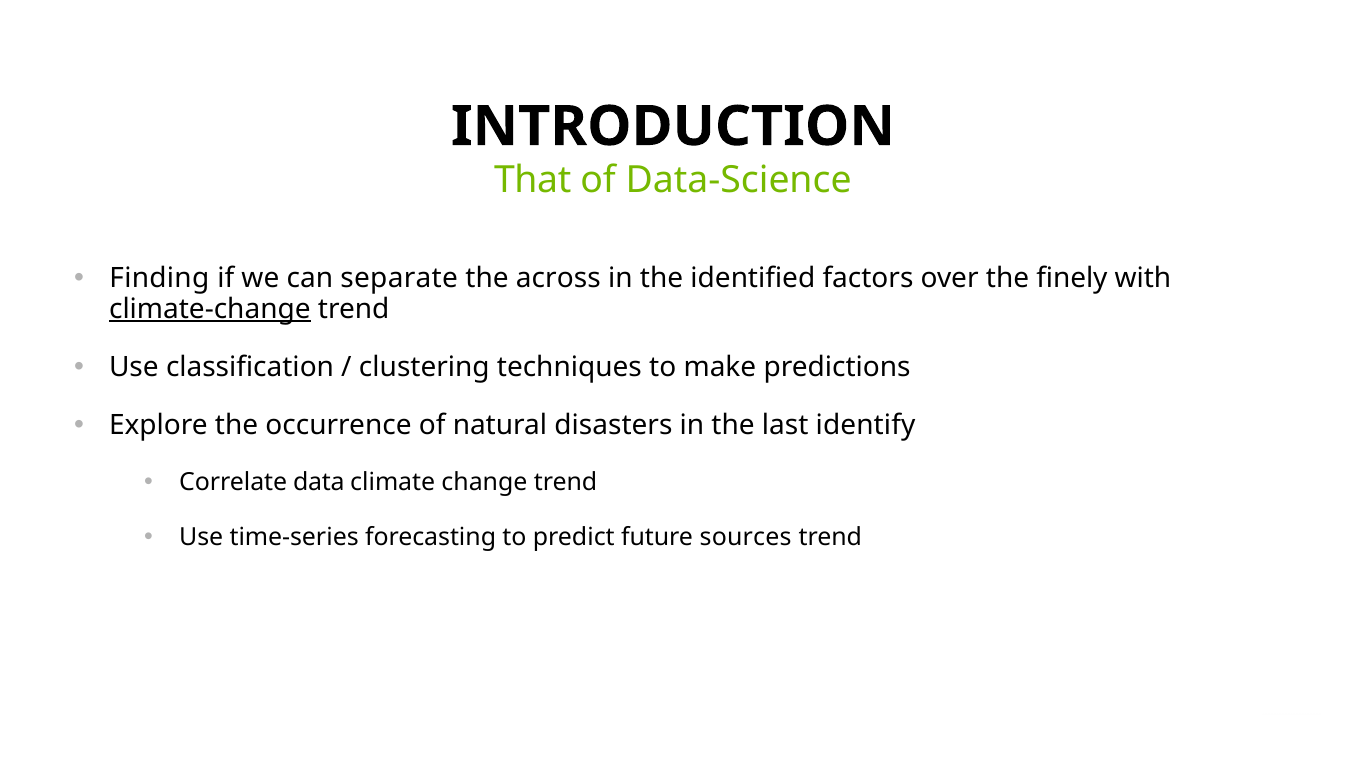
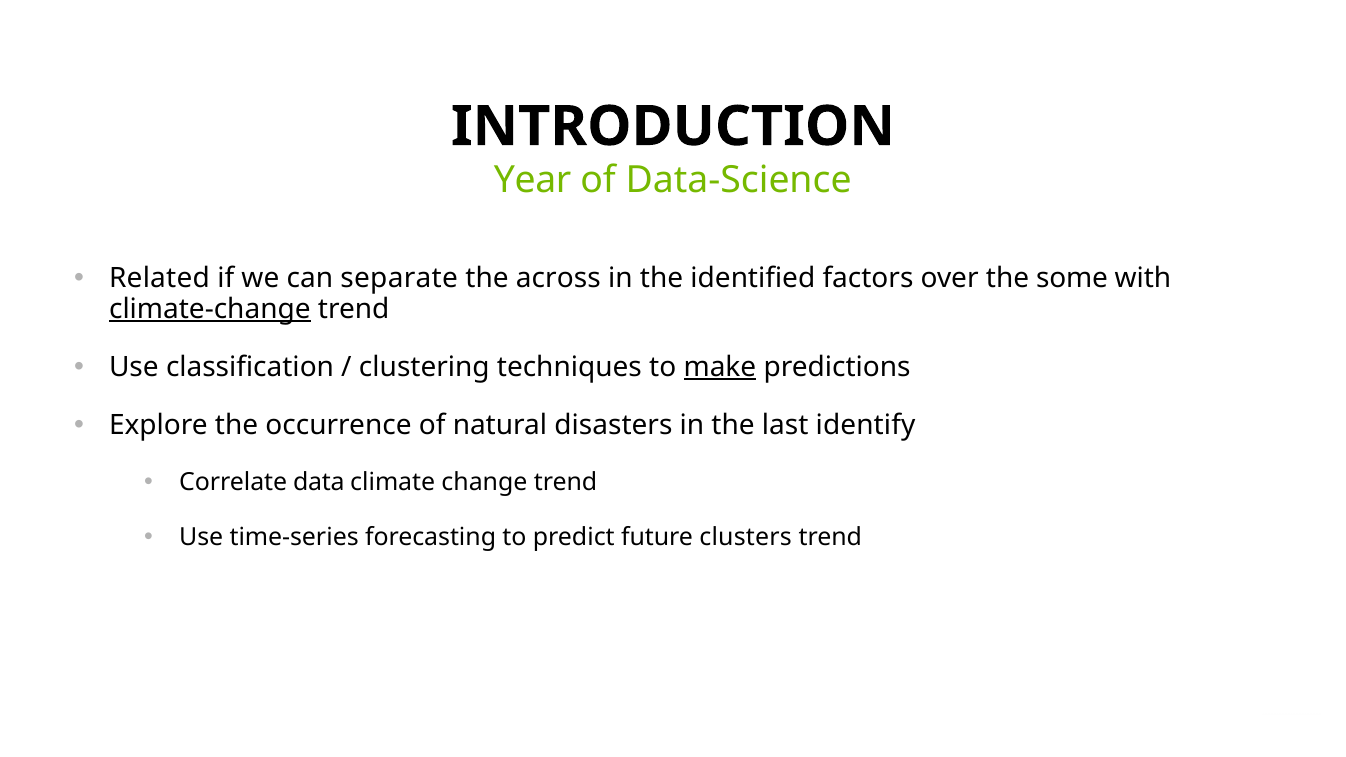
That: That -> Year (533, 180)
Finding: Finding -> Related (159, 279)
finely: finely -> some (1072, 279)
make underline: none -> present (720, 367)
sources: sources -> clusters (746, 537)
